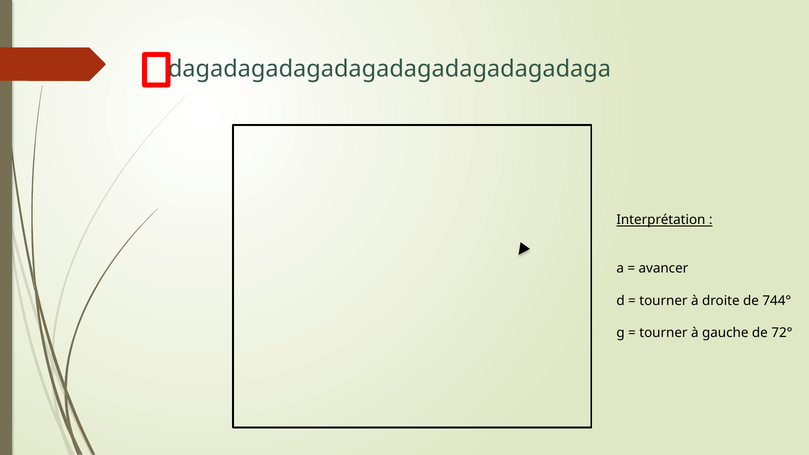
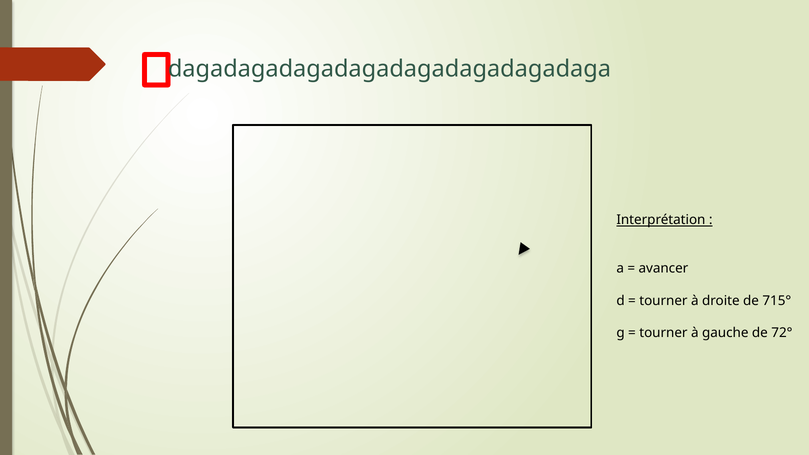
744°: 744° -> 715° (777, 301)
